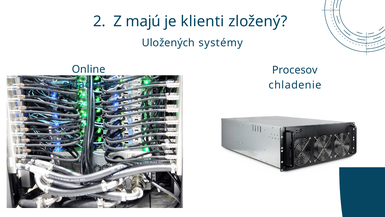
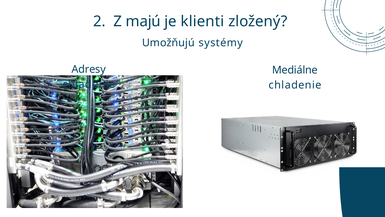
Uložených: Uložených -> Umožňujú (168, 43)
Online: Online -> Adresy (89, 69)
Procesov: Procesov -> Mediálne (295, 70)
